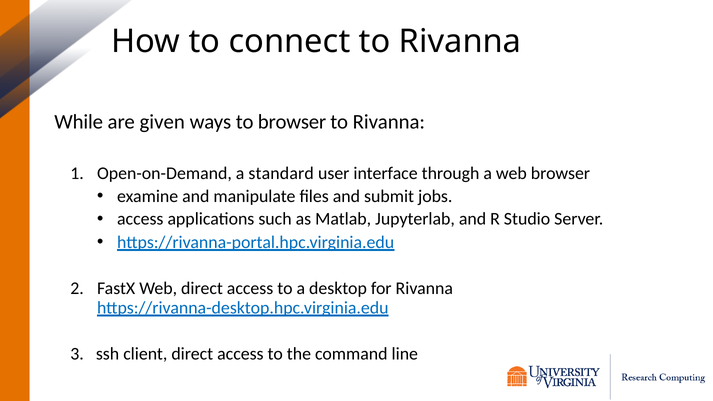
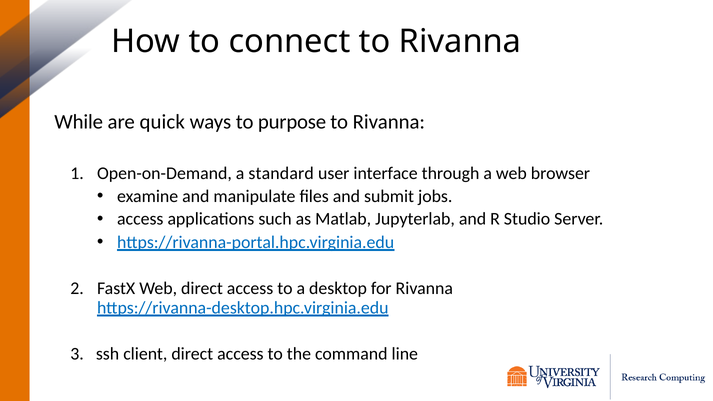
given: given -> quick (162, 122)
to browser: browser -> purpose (292, 122)
